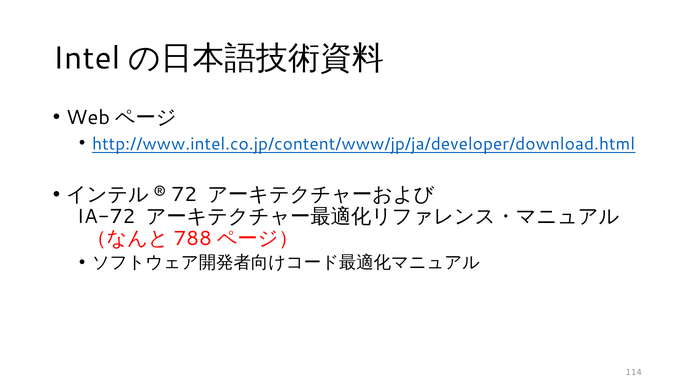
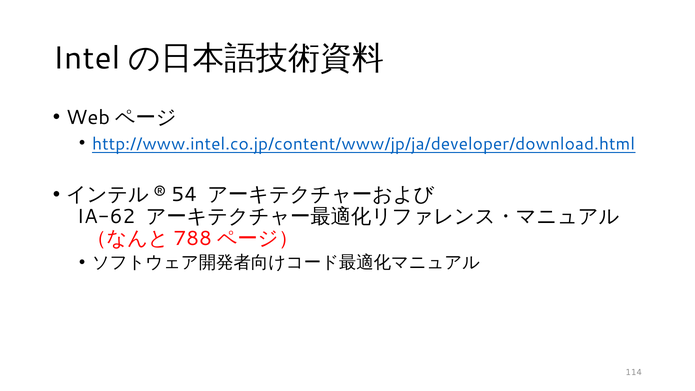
72: 72 -> 54 (184, 195)
IA-72: IA-72 -> IA-62 (106, 217)
